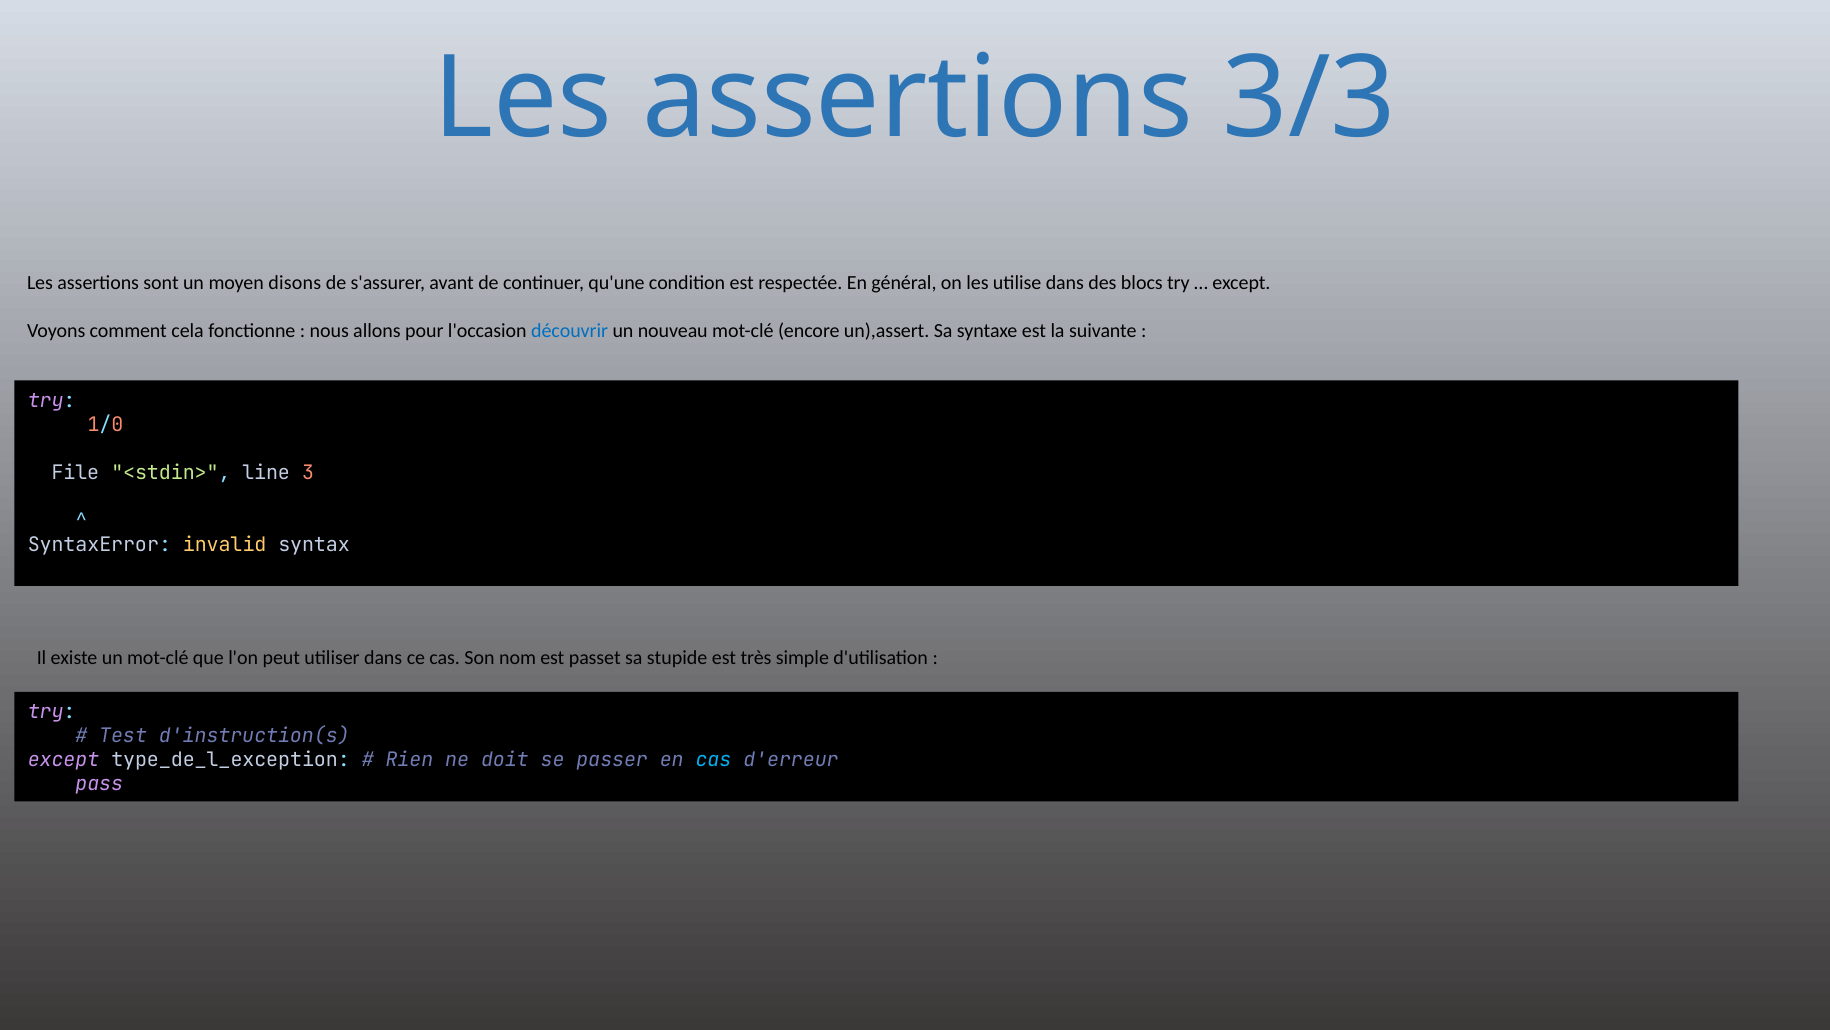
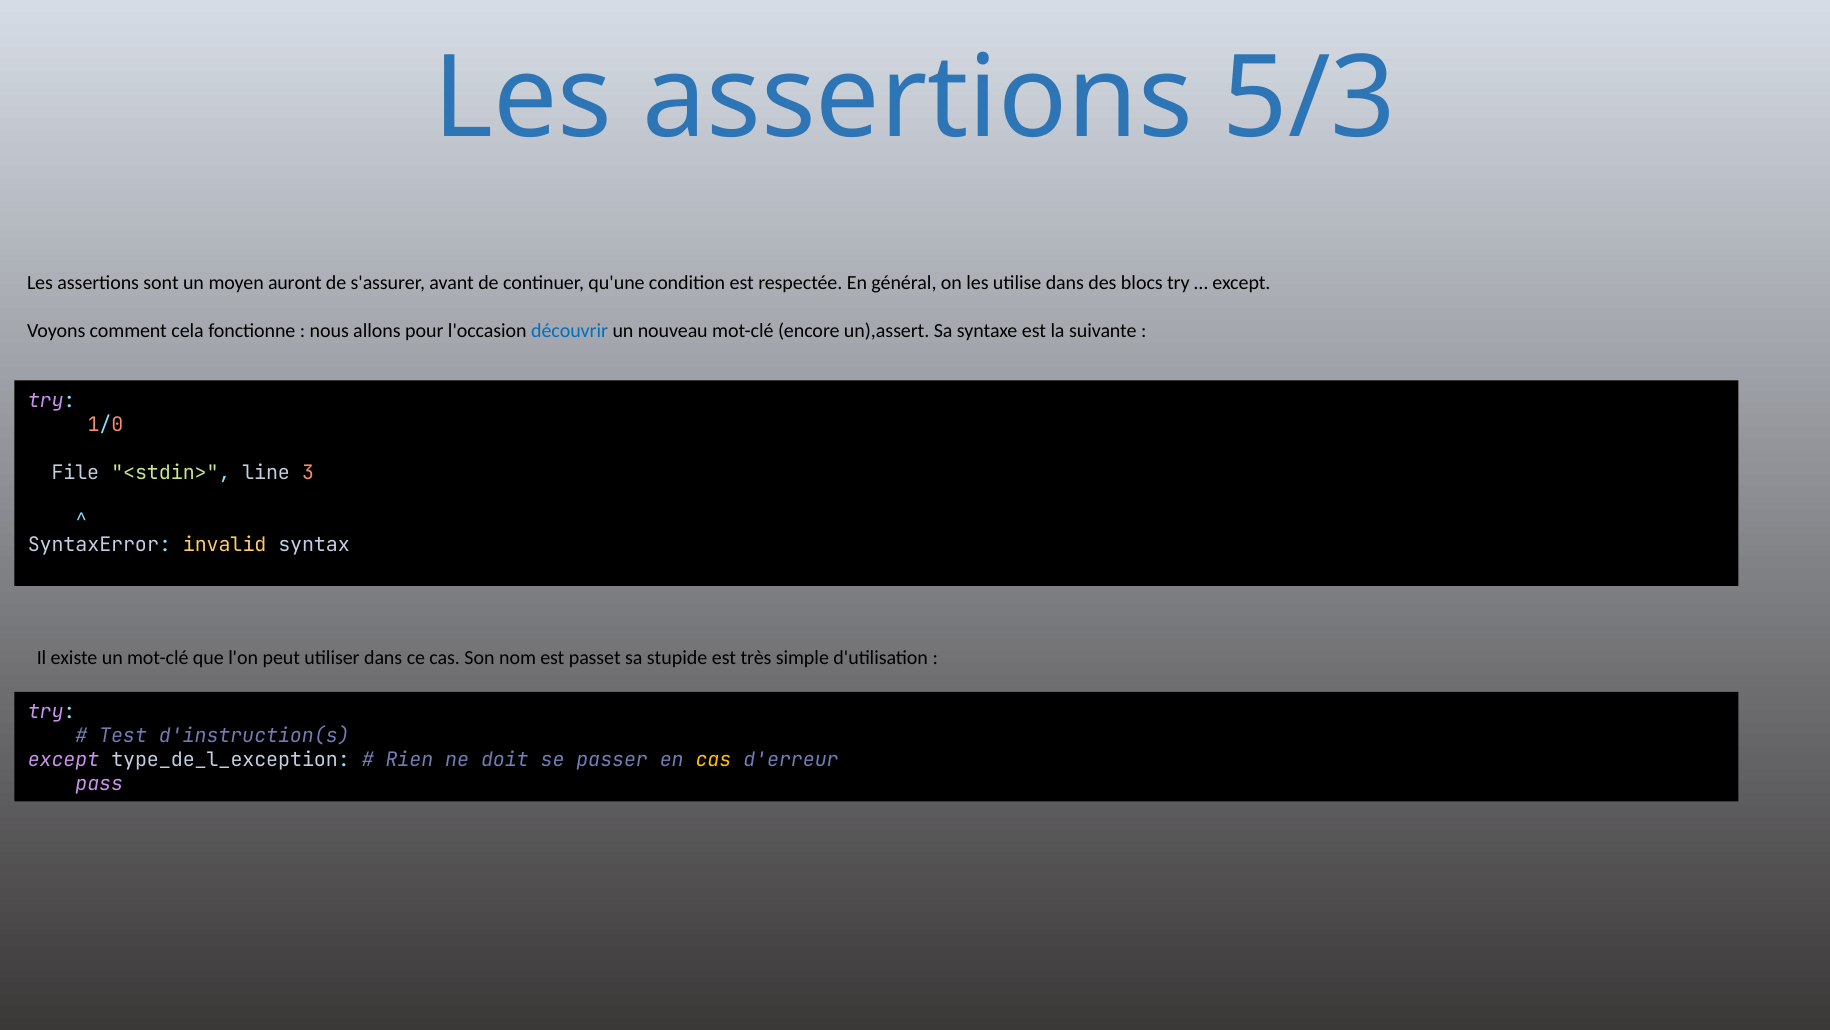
3/3: 3/3 -> 5/3 (1309, 99)
disons: disons -> auront (295, 283)
cas colour: light blue -> yellow (713, 760)
